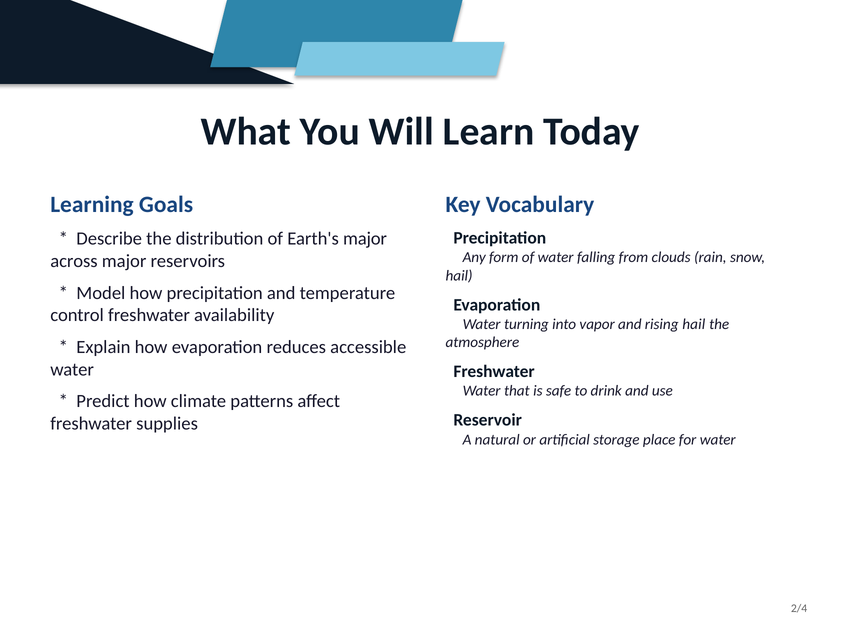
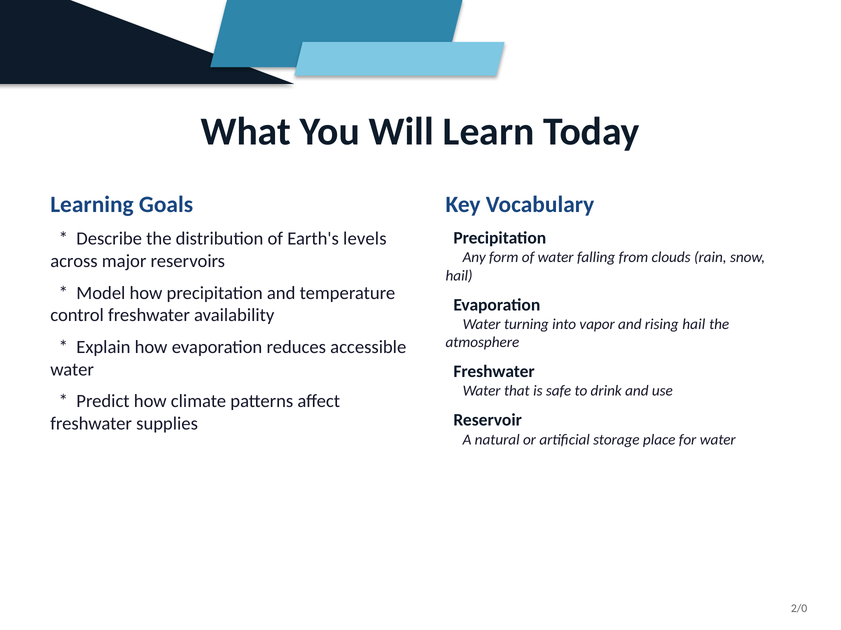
Earth's major: major -> levels (365, 239)
2/4: 2/4 -> 2/0 (799, 609)
